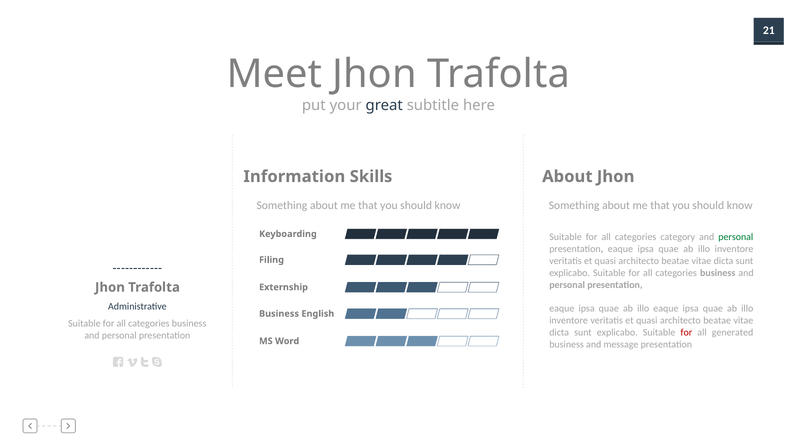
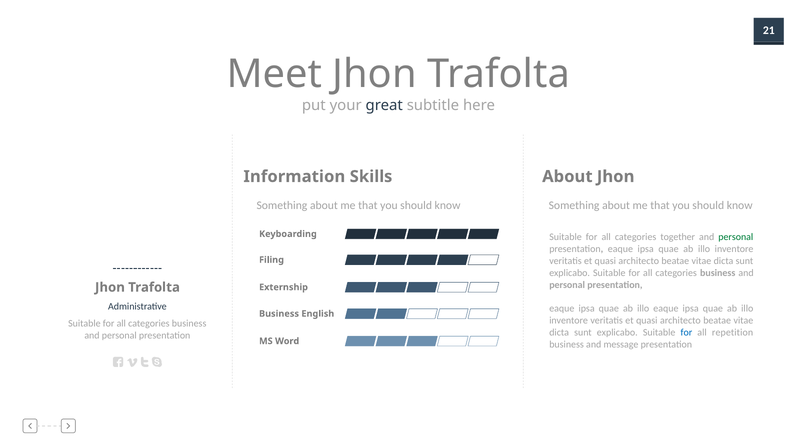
category: category -> together (678, 237)
for colour: red -> blue (686, 333)
generated: generated -> repetition (733, 333)
